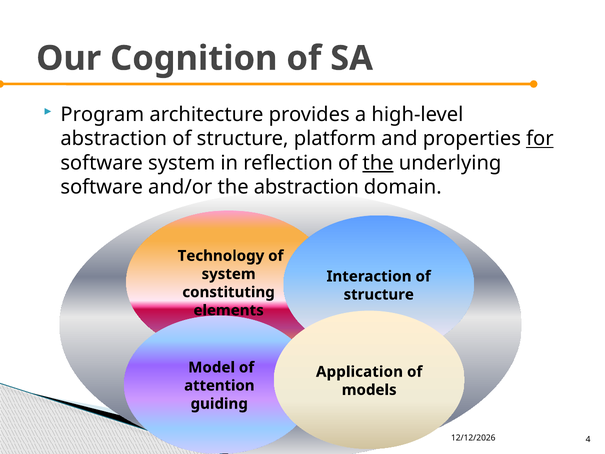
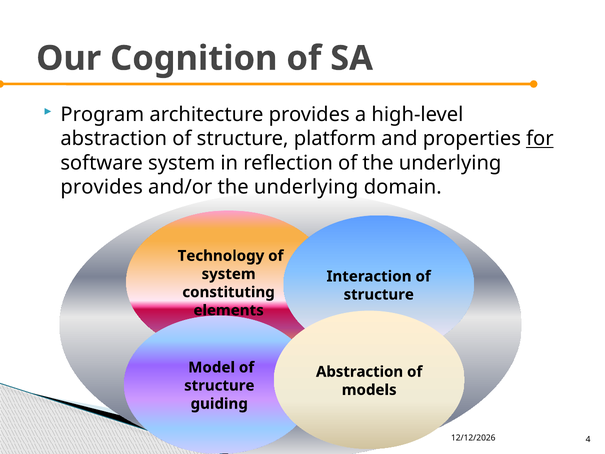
the underline: present -> none (378, 163)
software: software -> provides (102, 187)
and/or the abstraction: abstraction -> underlying (306, 187)
Application: Application -> Abstraction (360, 372)
attention: attention -> structure (219, 385)
